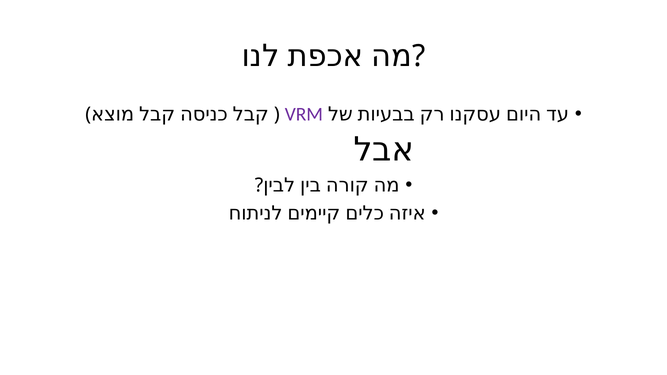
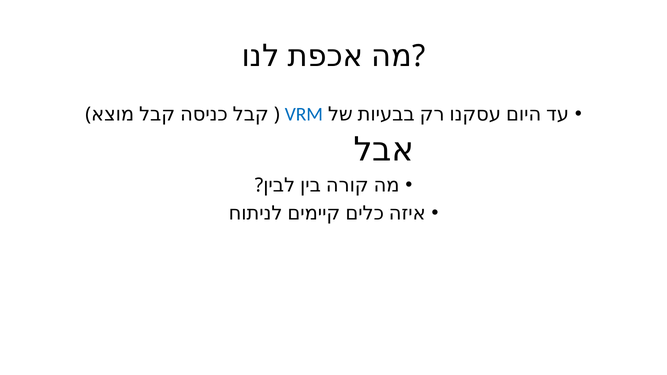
VRM colour: purple -> blue (304, 114)
